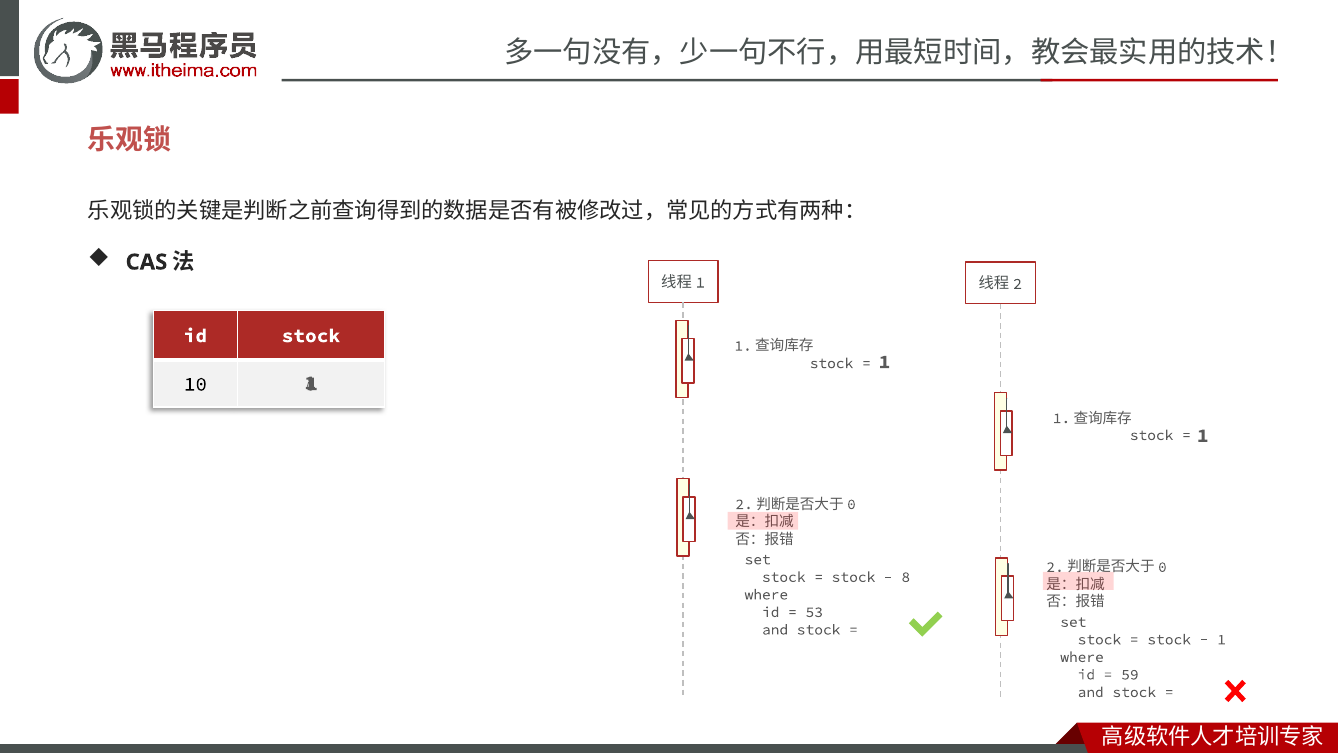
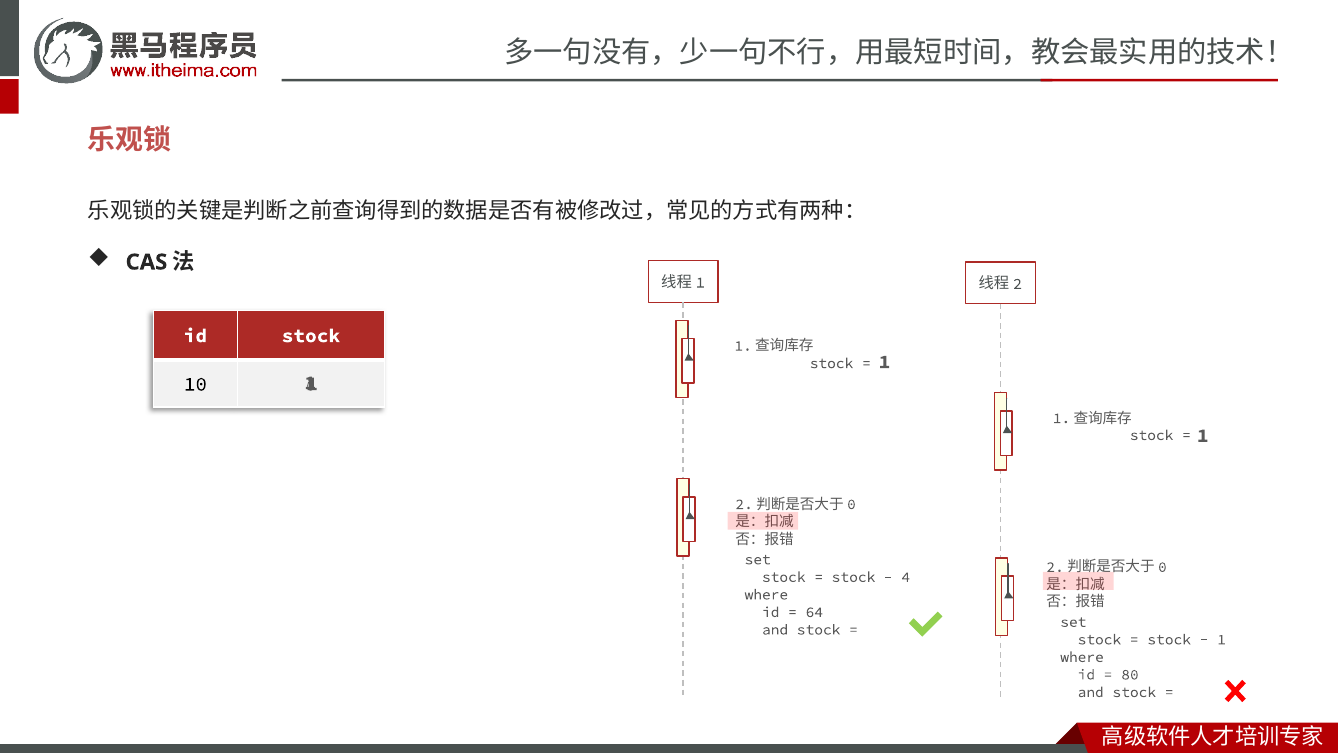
8: 8 -> 4 (906, 577)
53: 53 -> 64 (814, 612)
59: 59 -> 80 (1130, 674)
